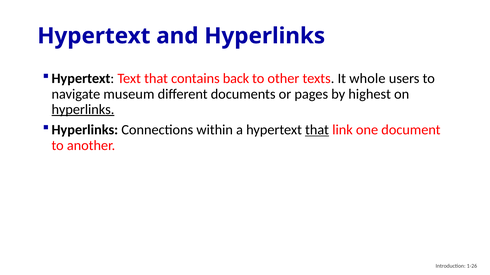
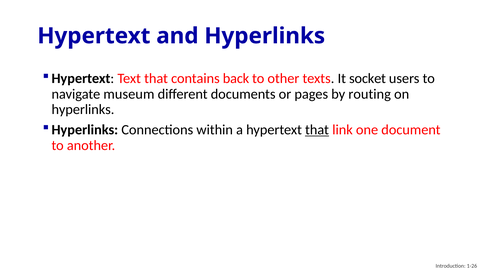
whole: whole -> socket (367, 79)
highest: highest -> routing (370, 94)
hyperlinks underline: present -> none (83, 110)
